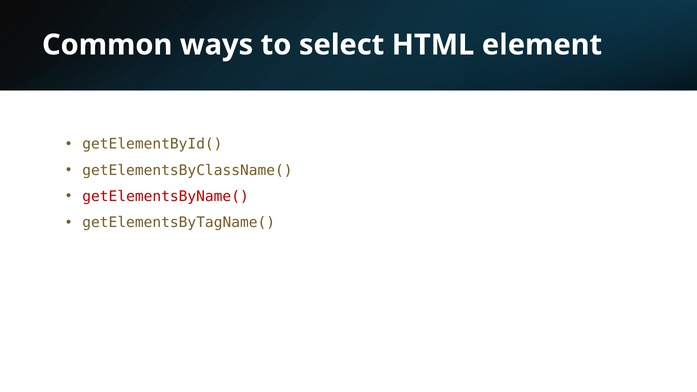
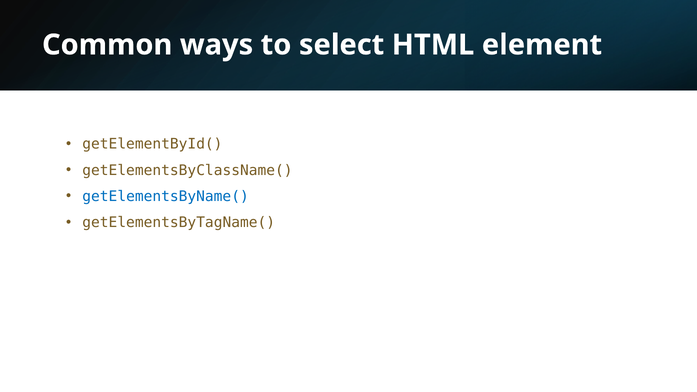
getElementsByName( colour: red -> blue (166, 196)
